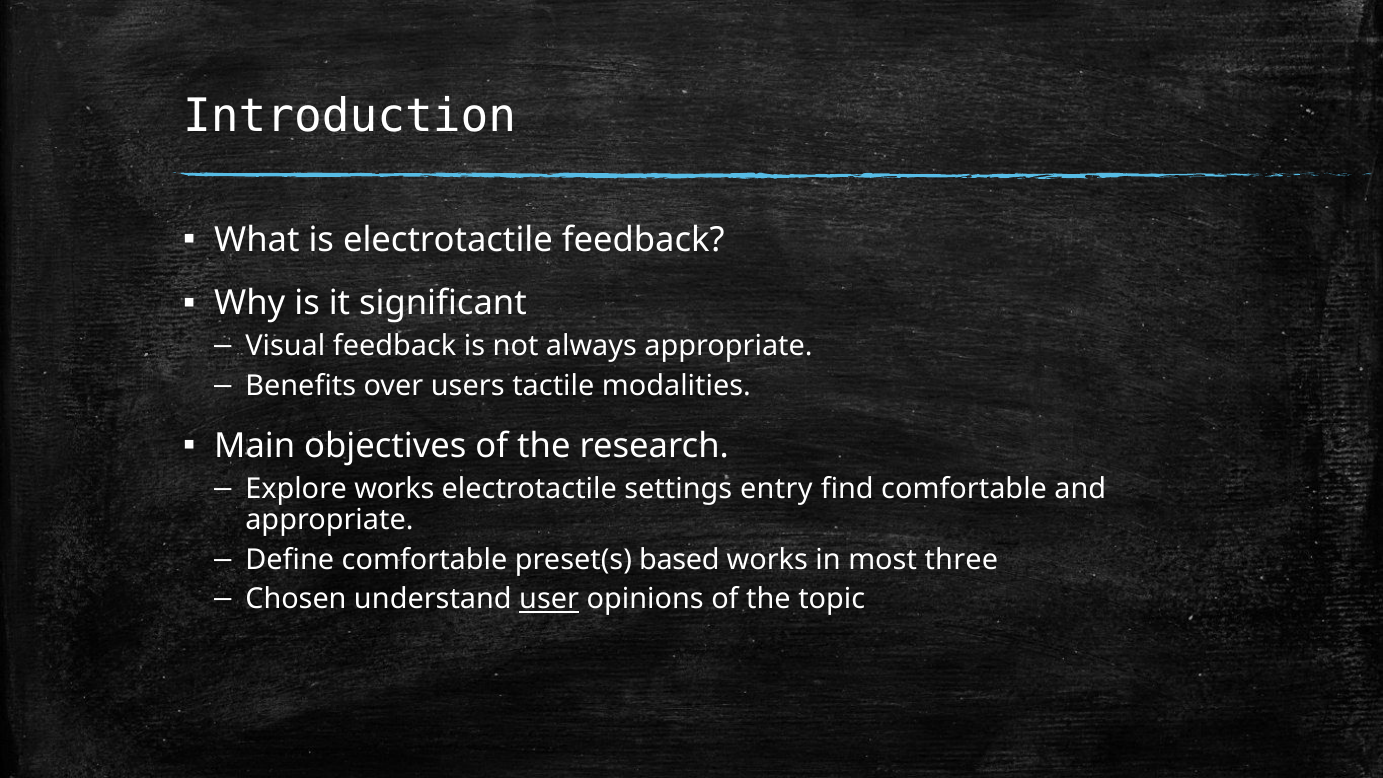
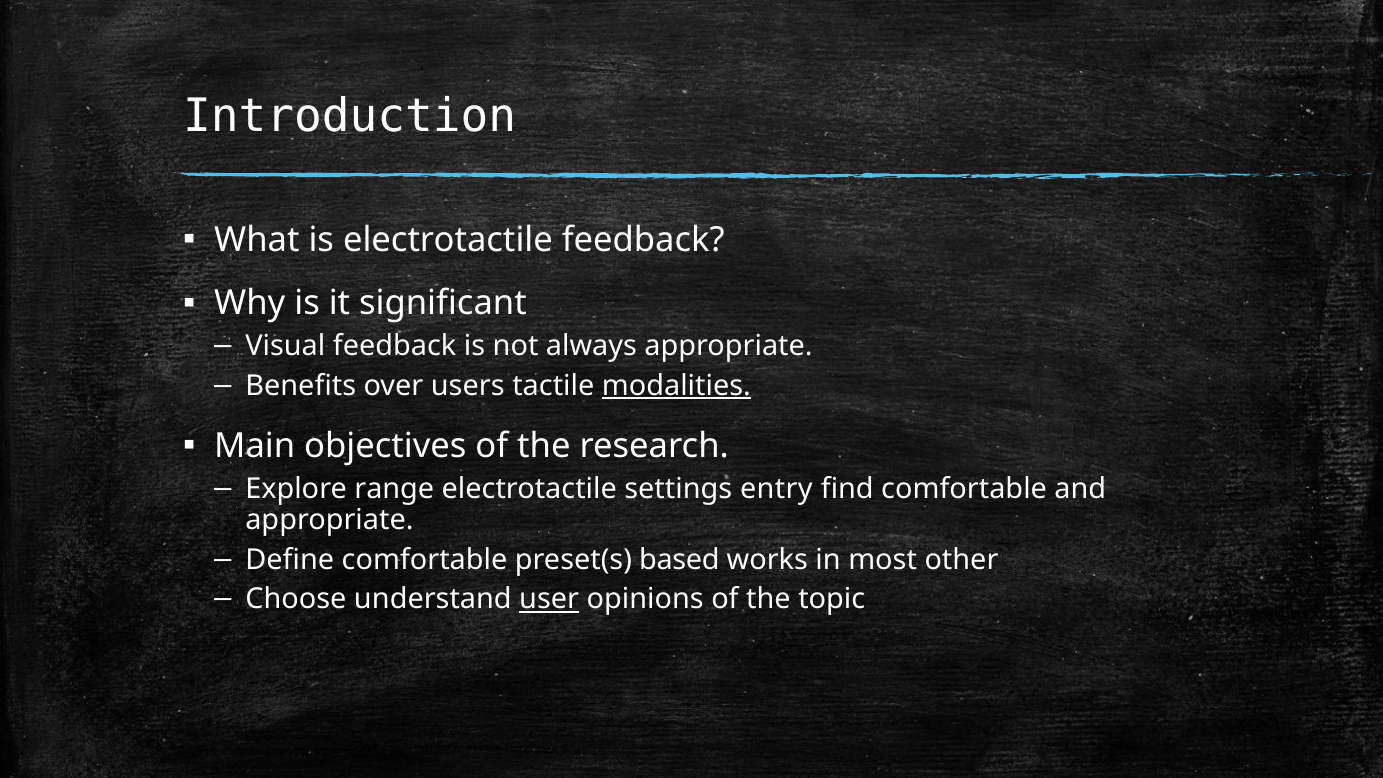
modalities underline: none -> present (676, 386)
Explore works: works -> range (394, 489)
three: three -> other (961, 560)
Chosen: Chosen -> Choose (296, 600)
